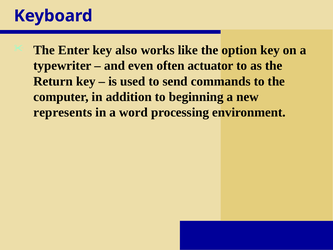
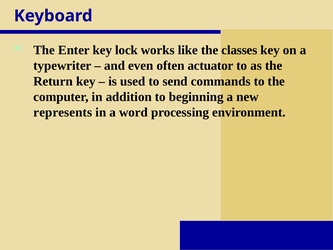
also: also -> lock (127, 50)
option: option -> classes (239, 50)
